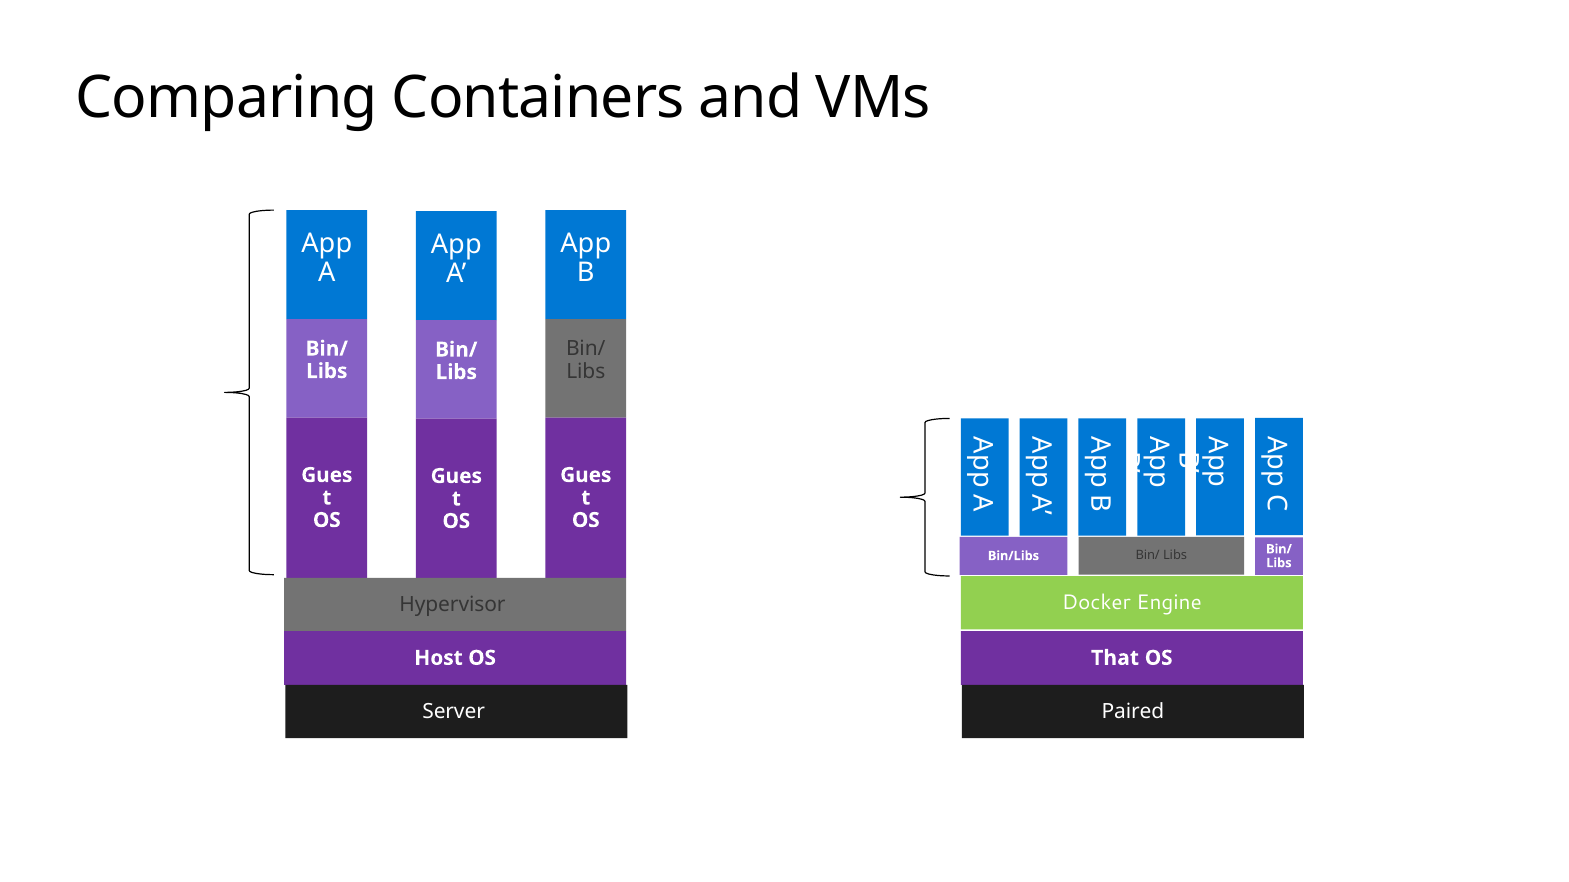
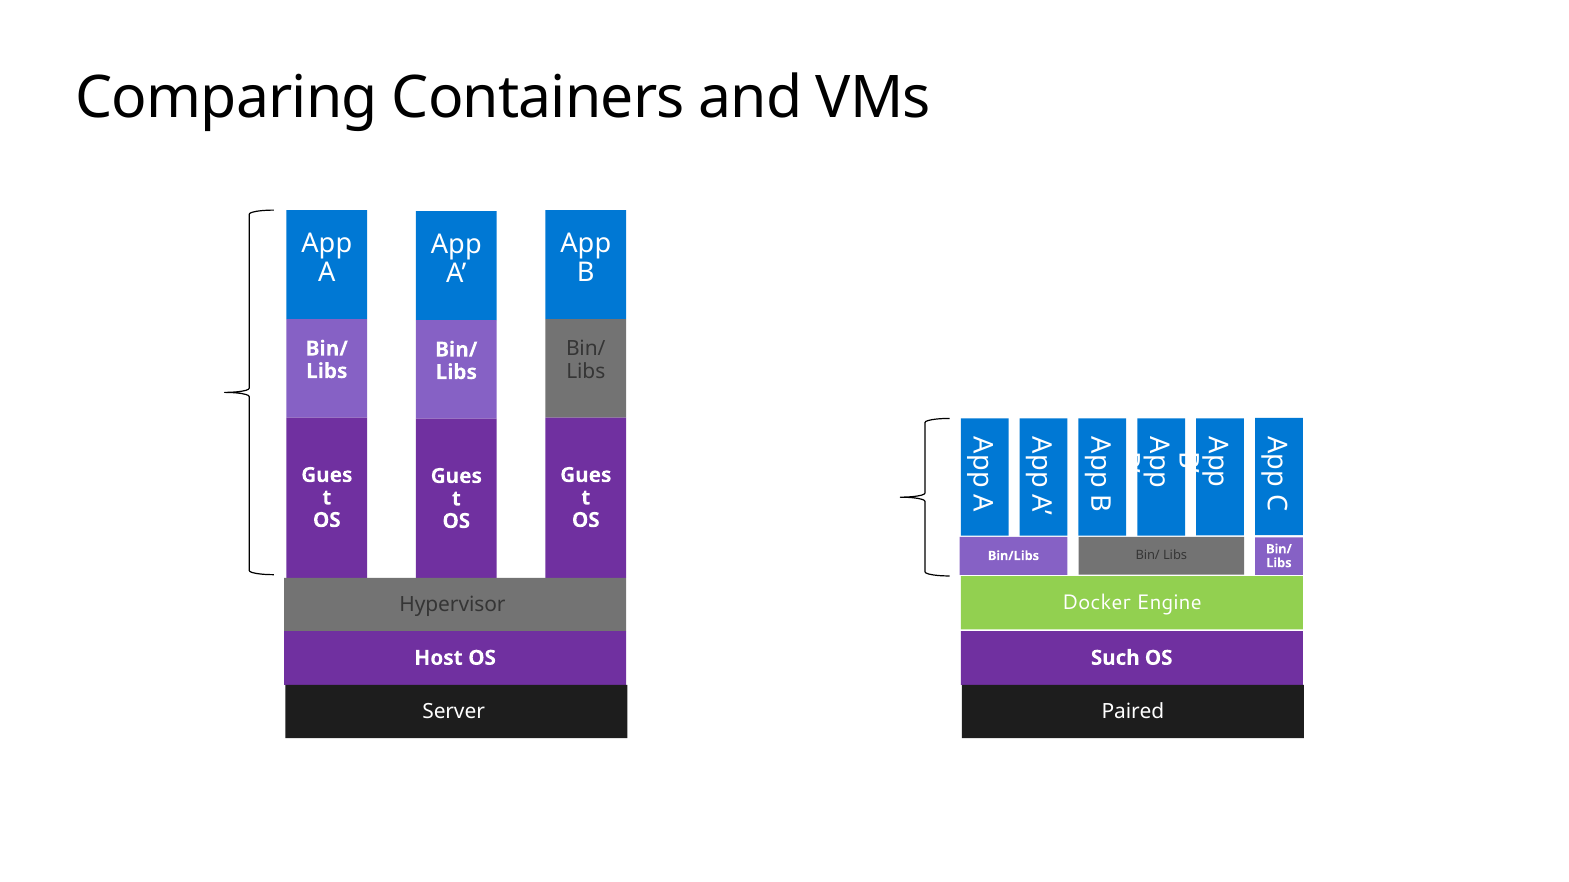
That: That -> Such (1115, 658)
